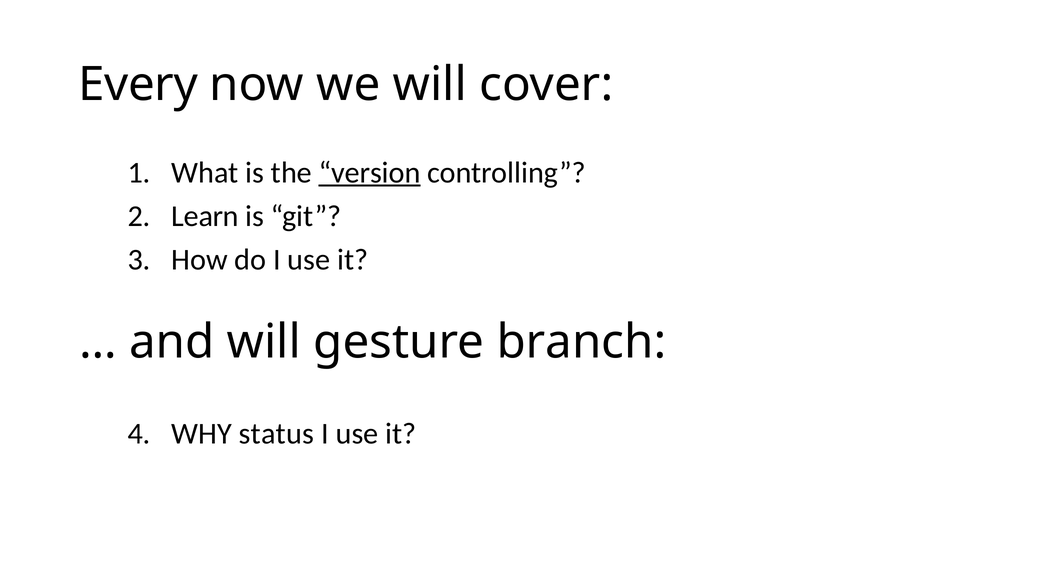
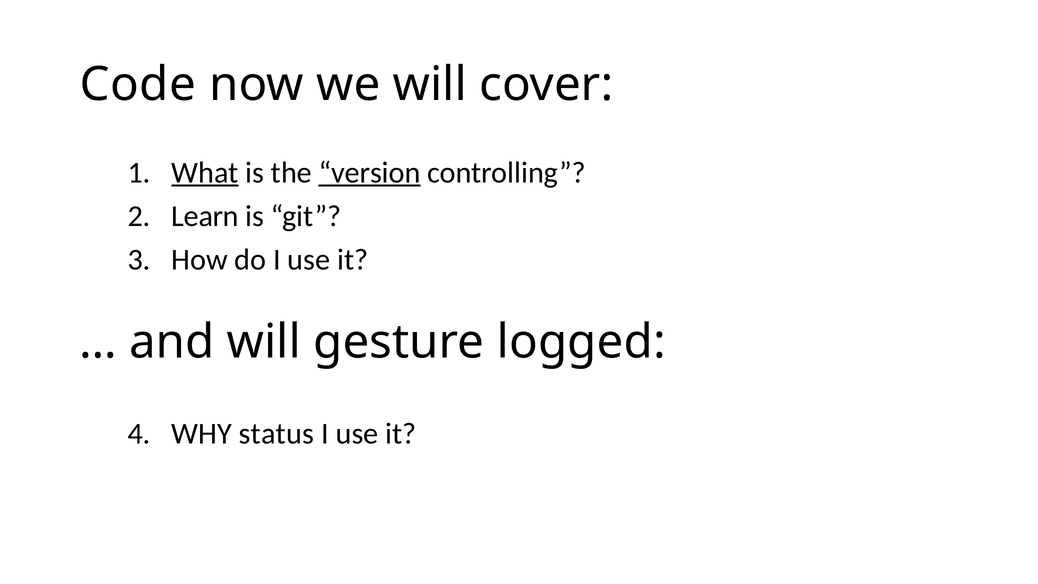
Every: Every -> Code (138, 84)
What underline: none -> present (205, 173)
branch: branch -> logged (581, 342)
